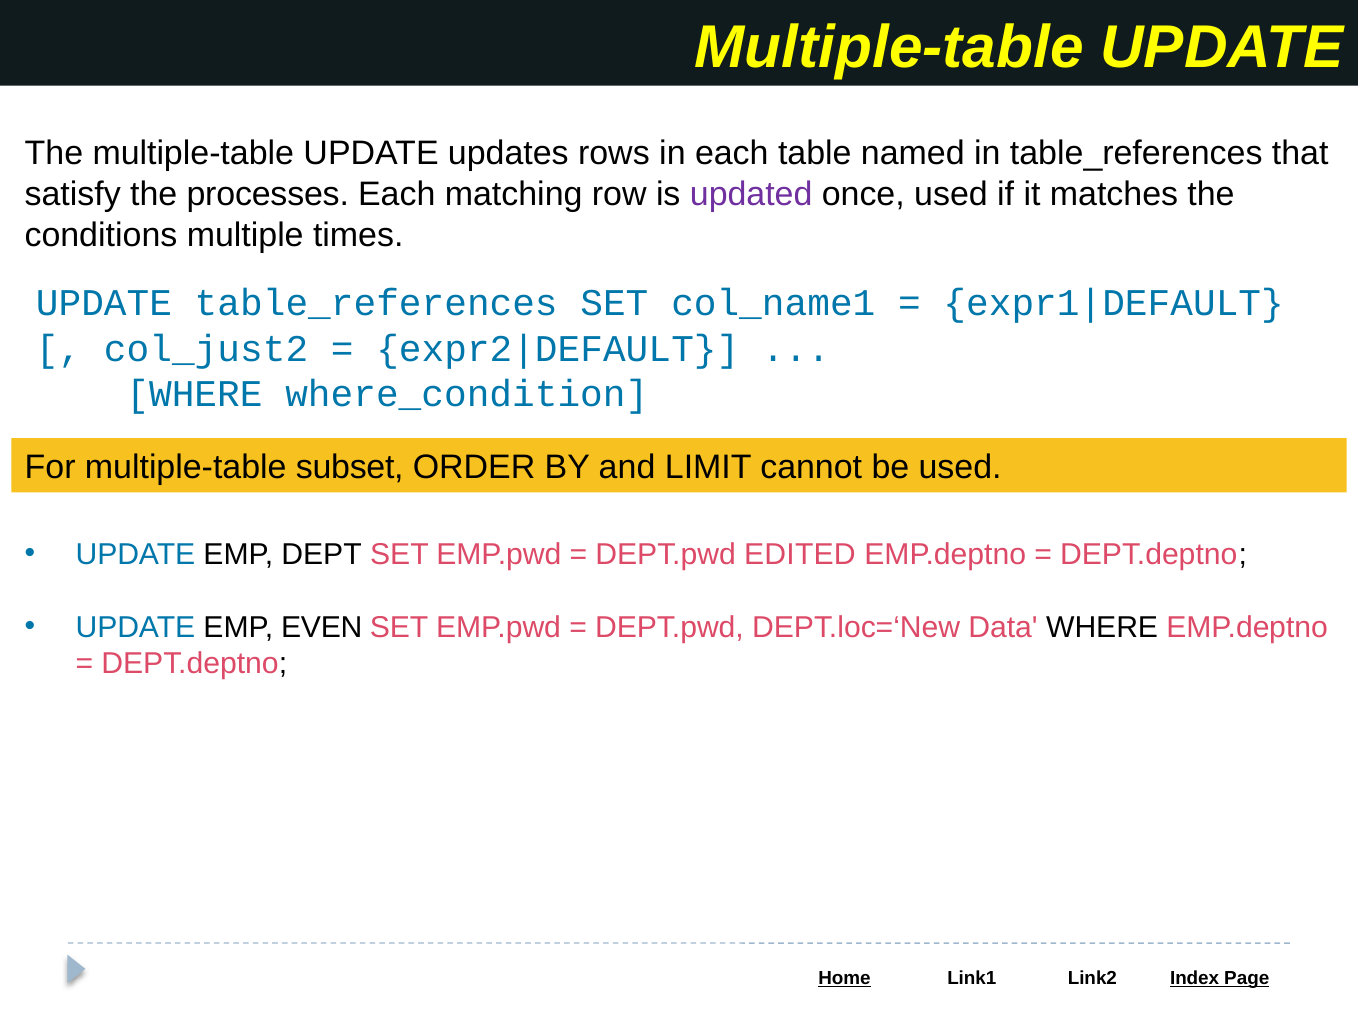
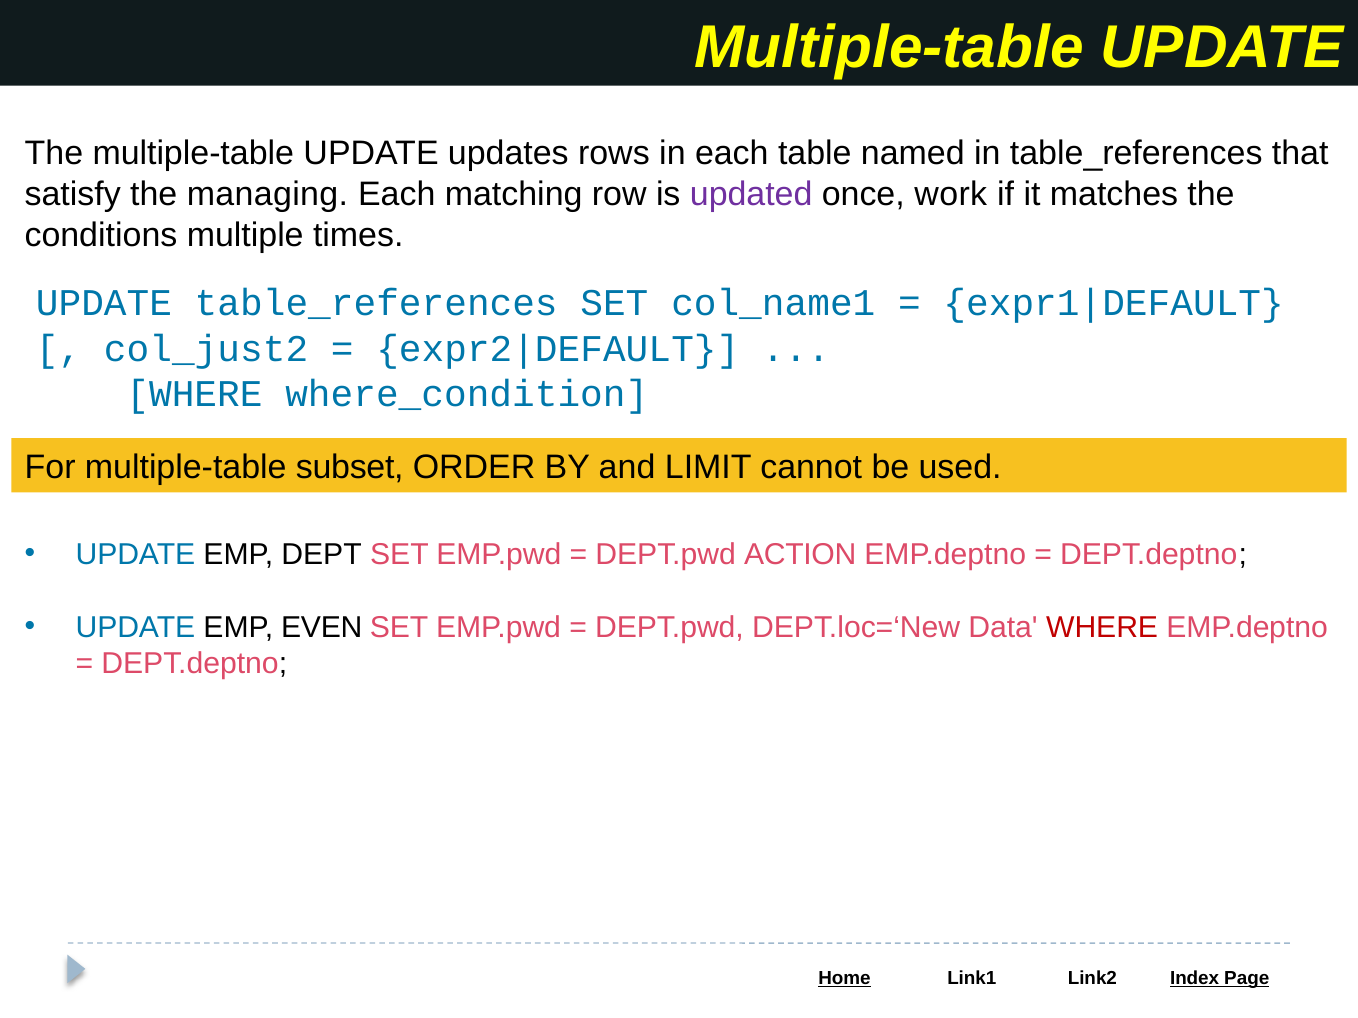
processes: processes -> managing (267, 195)
once used: used -> work (951, 195)
EDITED: EDITED -> ACTION (800, 555)
WHERE colour: black -> red (1102, 627)
